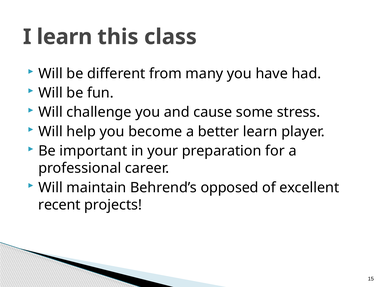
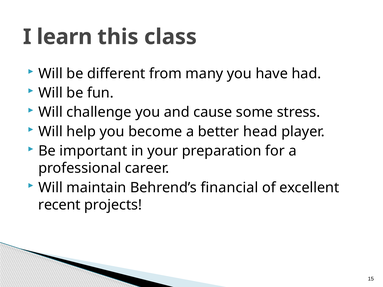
better learn: learn -> head (260, 132)
opposed: opposed -> financial (229, 188)
